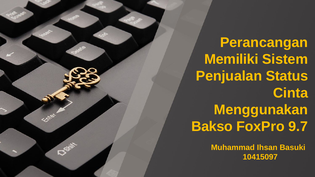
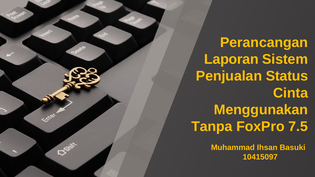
Memiliki: Memiliki -> Laporan (231, 59)
Bakso: Bakso -> Tanpa (212, 127)
9.7: 9.7 -> 7.5 (298, 127)
